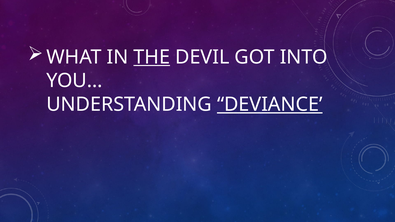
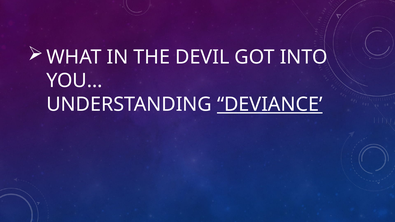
THE underline: present -> none (152, 57)
